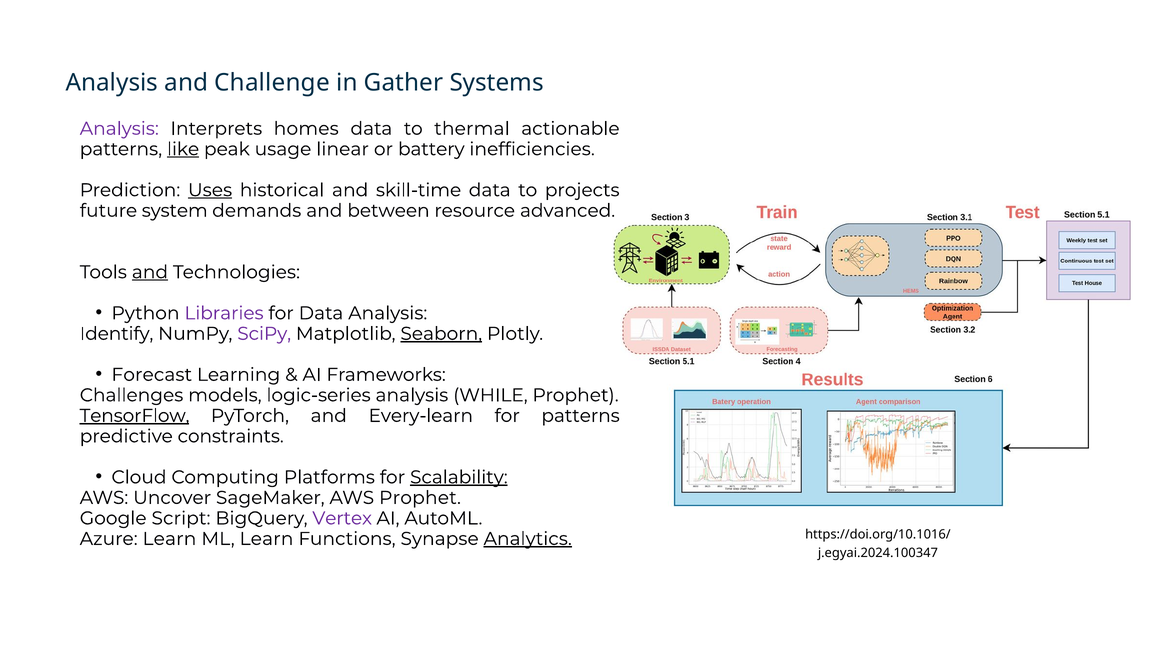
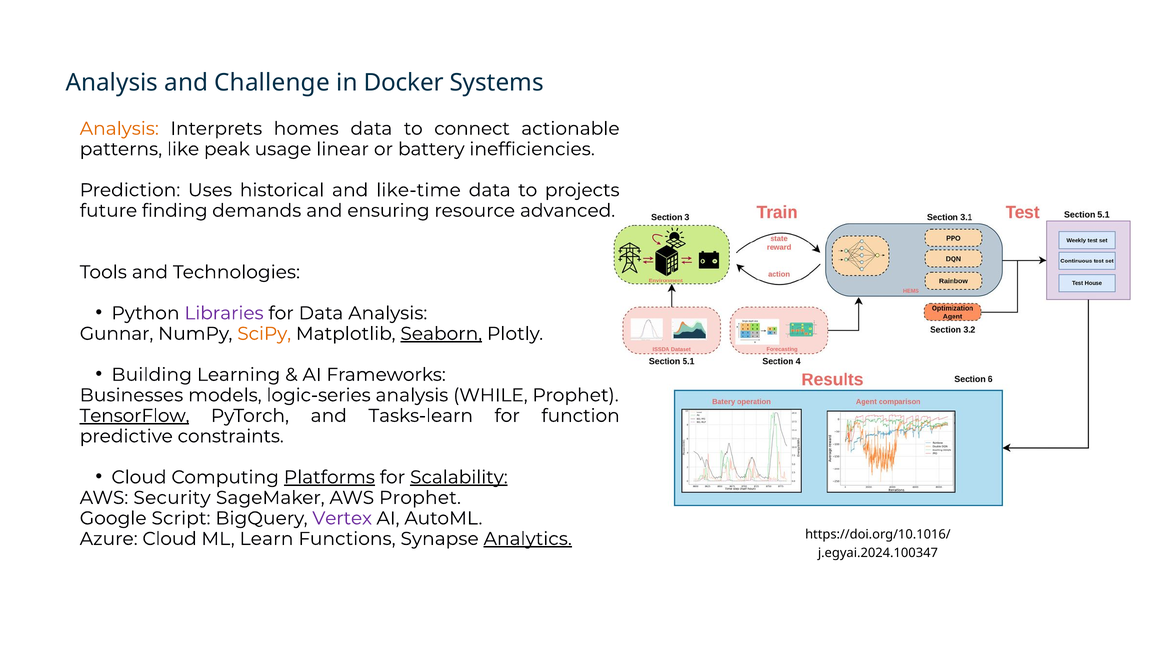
Gather: Gather -> Docker (404, 83)
Analysis colour: purple -> orange (119, 129)
thermal: thermal -> connect (472, 129)
like underline: present -> none (183, 149)
Uses underline: present -> none (210, 190)
skill-time: skill-time -> like-time (418, 190)
system: system -> finding (175, 211)
between: between -> ensuring (388, 211)
and underline: present -> none (150, 272)
Identify: Identify -> Gunnar (117, 334)
SciPy colour: purple -> orange (264, 334)
Forecast: Forecast -> Building (152, 375)
Challenges: Challenges -> Businesses (131, 395)
Every-learn: Every-learn -> Tasks-learn (421, 416)
for patterns: patterns -> function (581, 416)
Platforms underline: none -> present (329, 477)
Uncover: Uncover -> Security (172, 498)
Azure Learn: Learn -> Cloud (170, 539)
